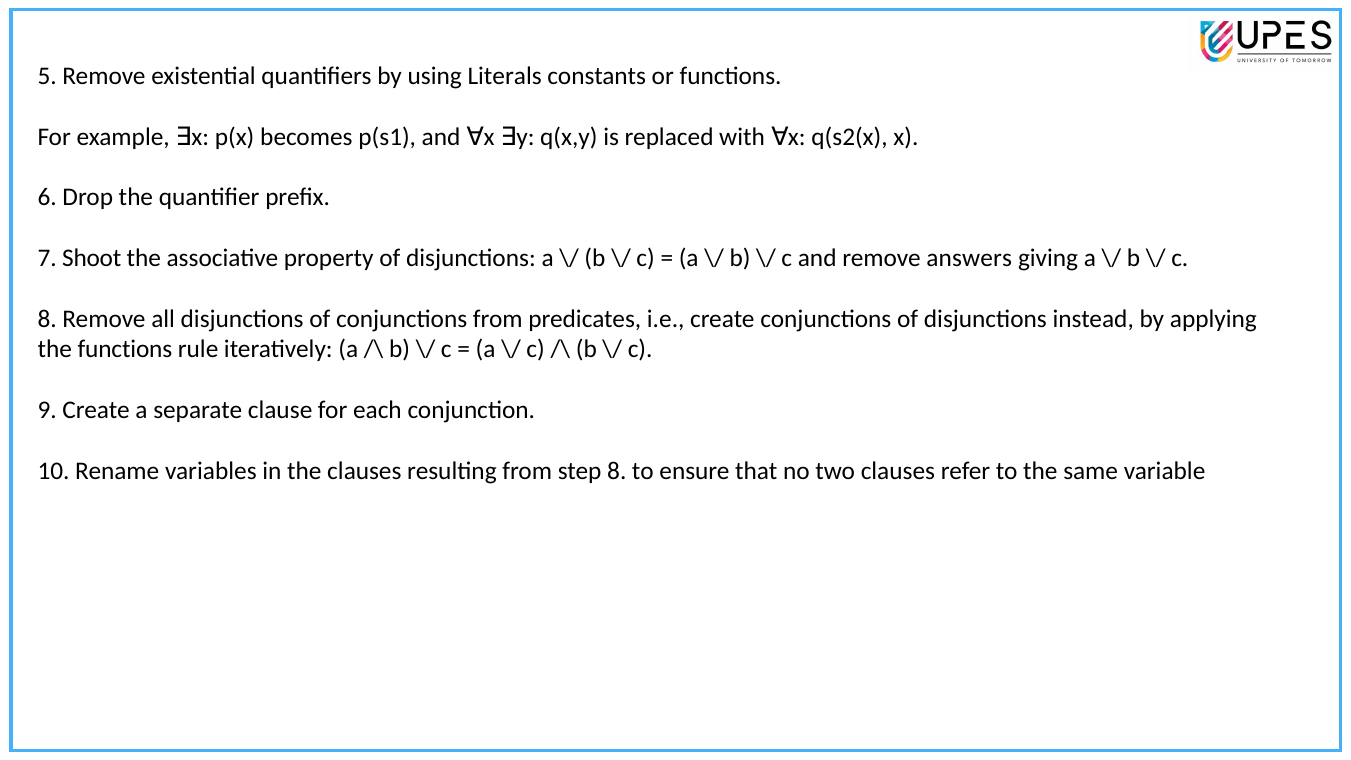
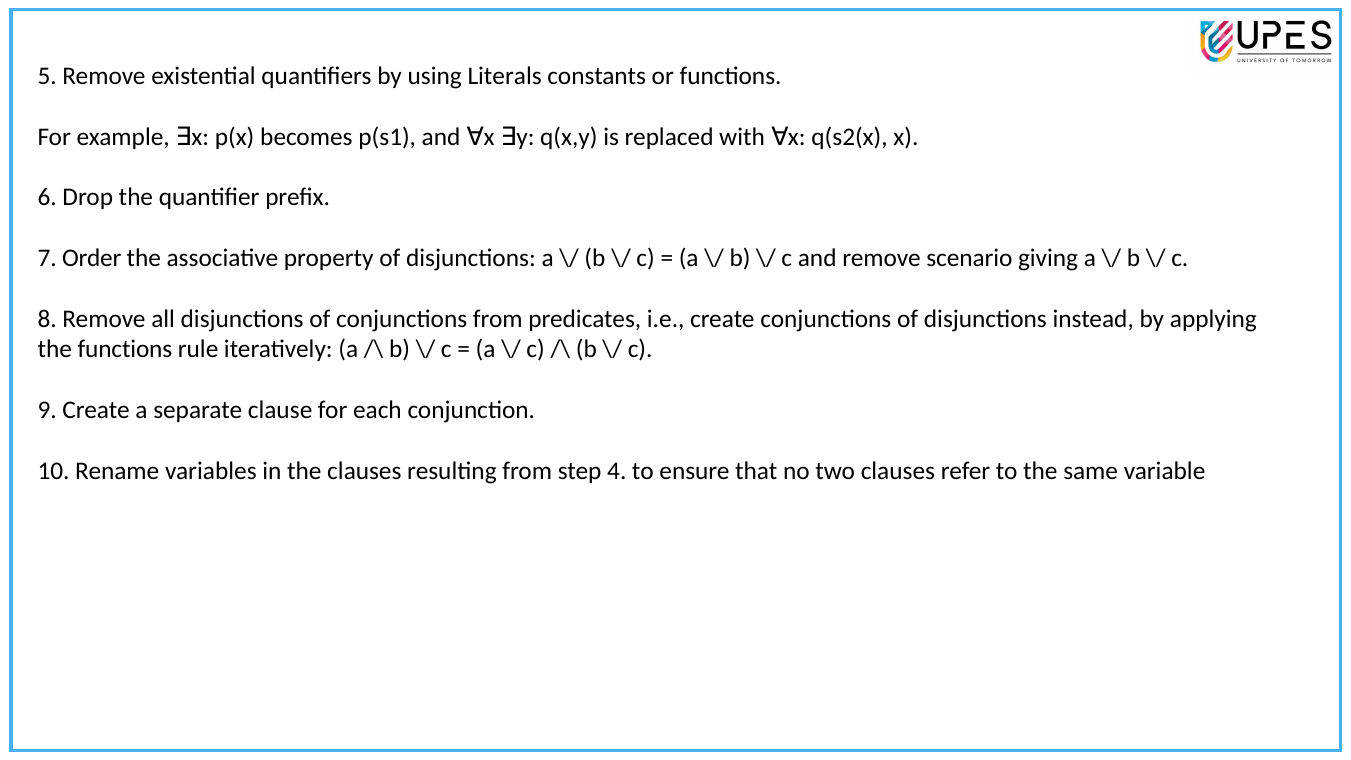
Shoot: Shoot -> Order (92, 258)
answers: answers -> scenario (969, 258)
step 8: 8 -> 4 (617, 471)
